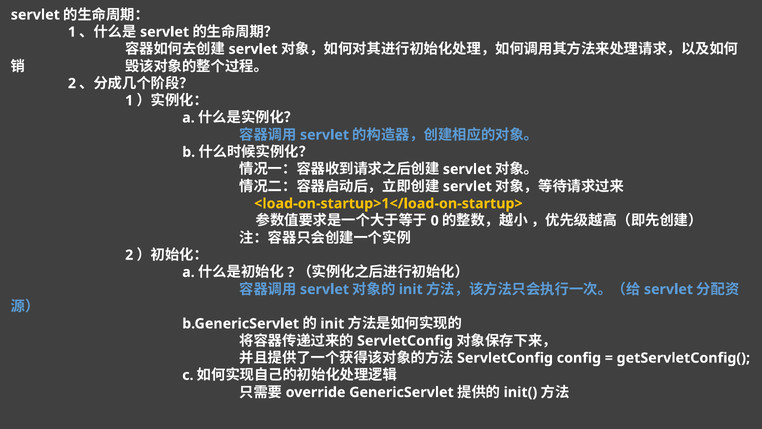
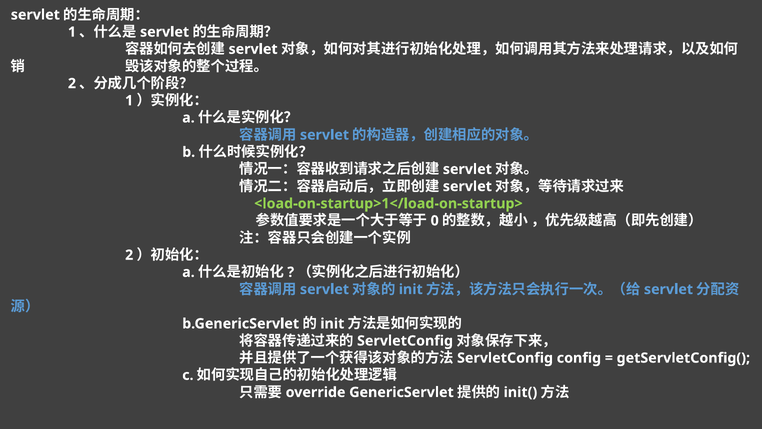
<load-on-startup>1</load-on-startup> colour: yellow -> light green (388, 203)
